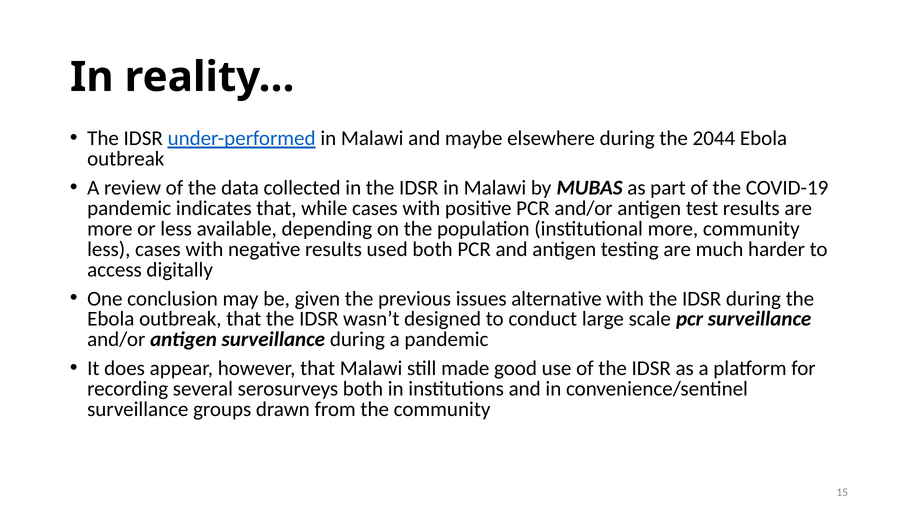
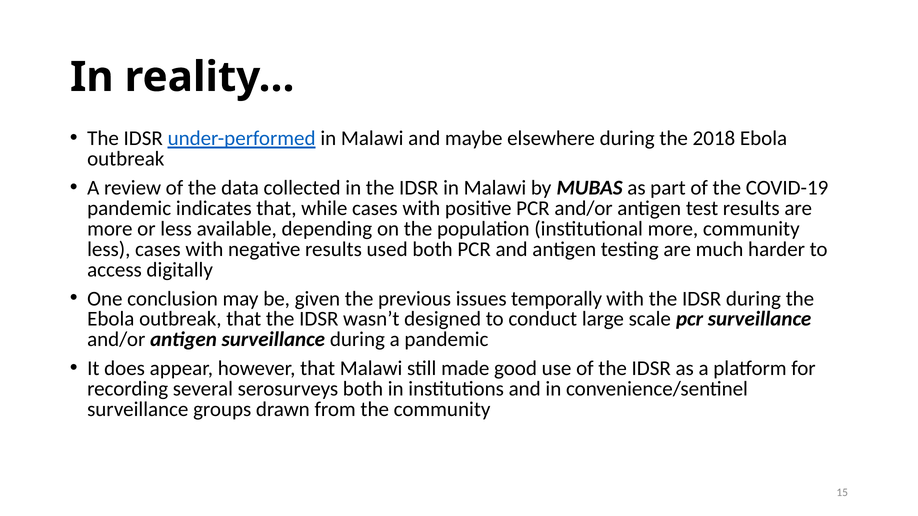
2044: 2044 -> 2018 (714, 138)
alternative: alternative -> temporally (557, 299)
